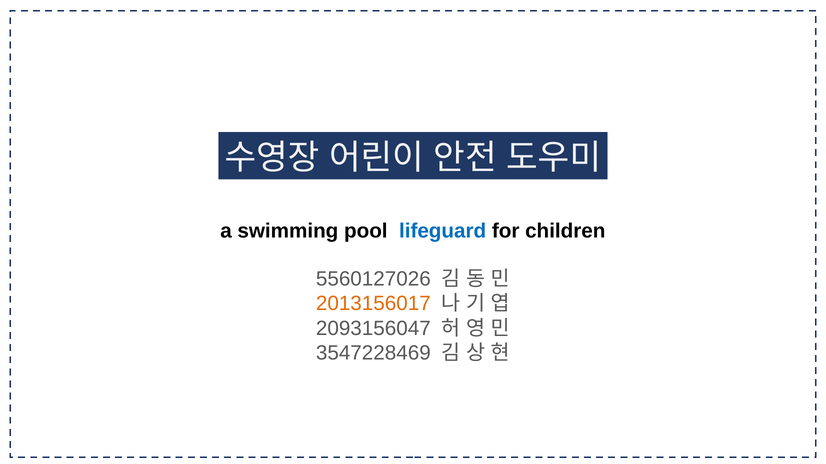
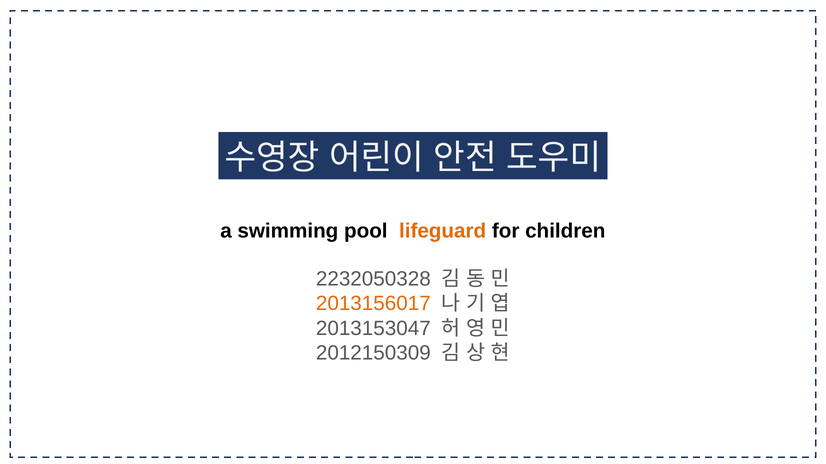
lifeguard colour: blue -> orange (443, 231)
5560127026: 5560127026 -> 2232050328 (373, 279)
2093156047: 2093156047 -> 2013153047 (373, 329)
3547228469: 3547228469 -> 2012150309 (373, 354)
